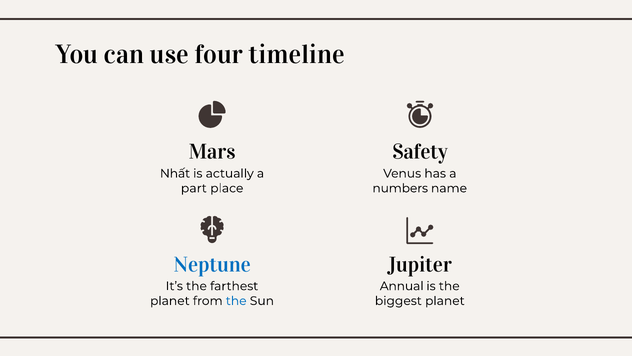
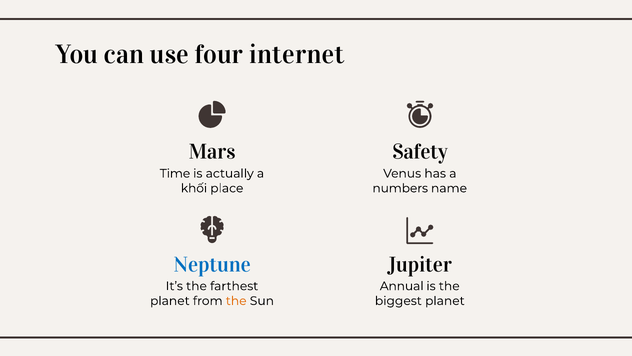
timeline: timeline -> internet (297, 55)
Nhất: Nhất -> Time (175, 173)
part: part -> khối (194, 188)
the colour: blue -> orange (236, 300)
